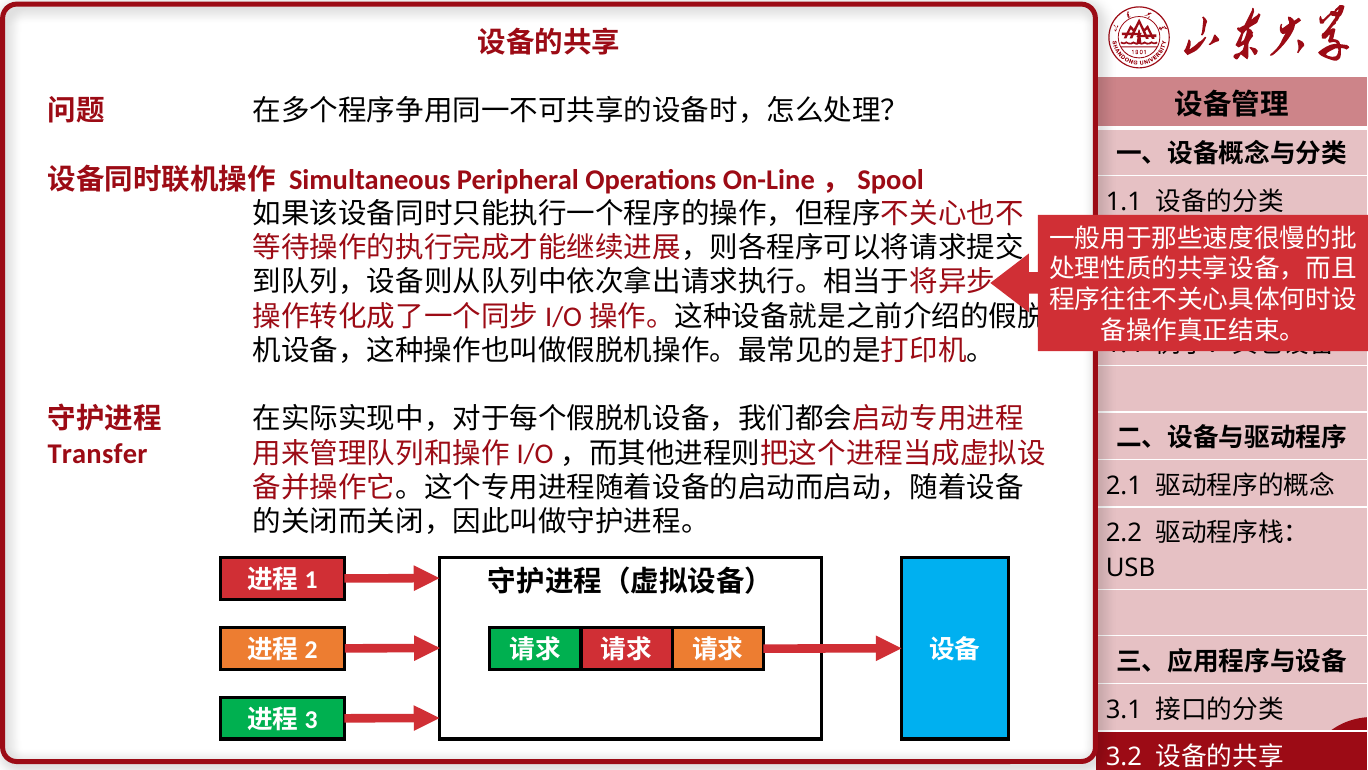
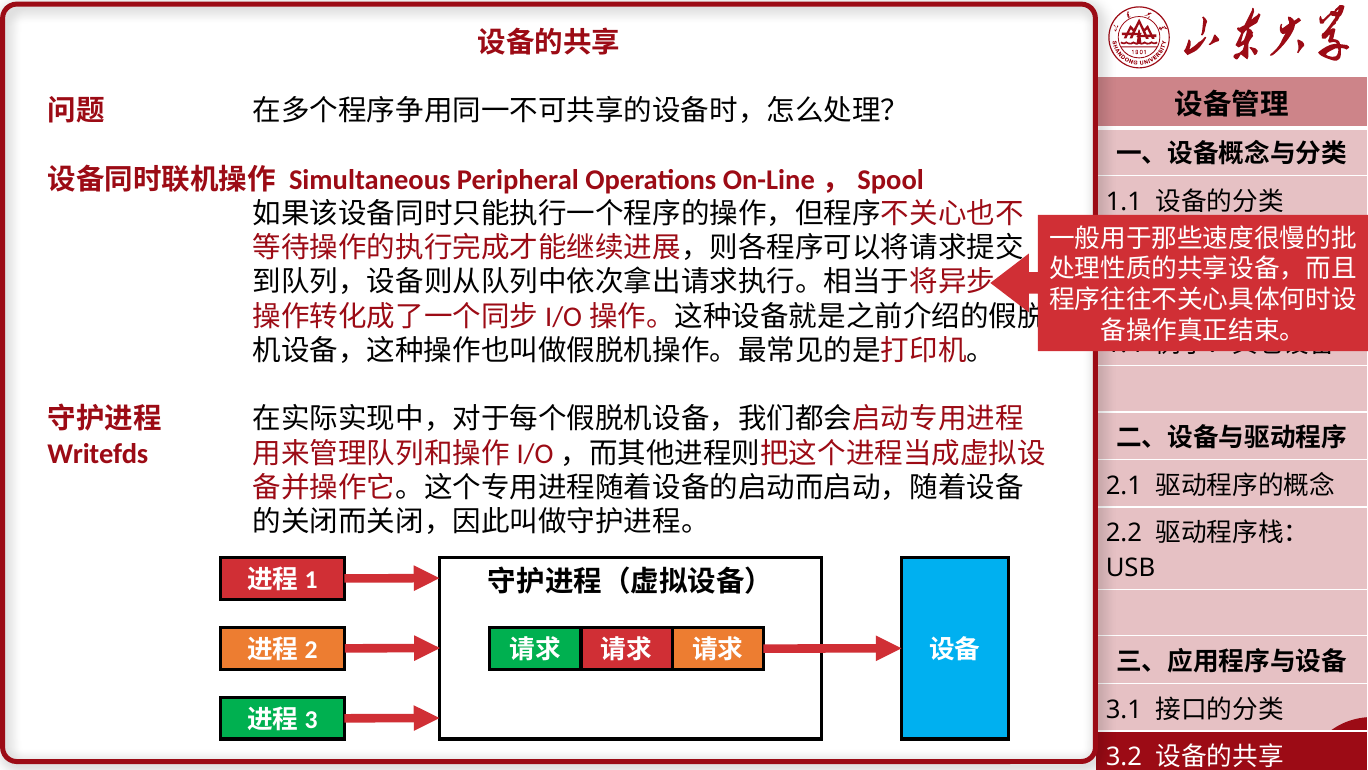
Transfer: Transfer -> Writefds (98, 453)
